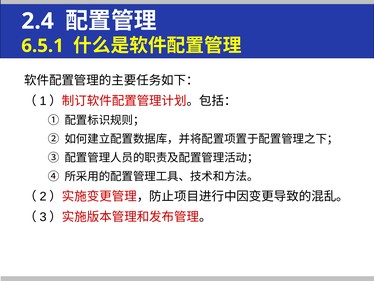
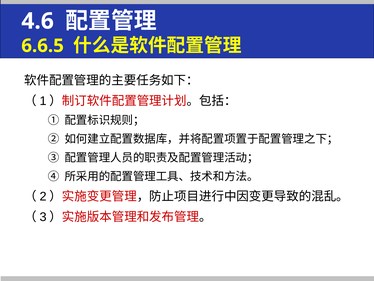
2.4: 2.4 -> 4.6 (38, 21)
6.5.1: 6.5.1 -> 6.6.5 (43, 46)
